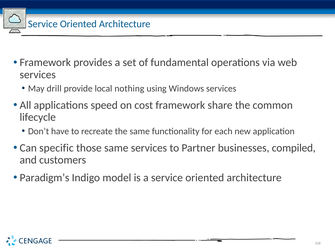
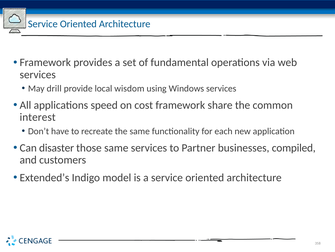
nothing: nothing -> wisdom (129, 88)
lifecycle: lifecycle -> interest (38, 117)
specific: specific -> disaster (57, 147)
Paradigm’s: Paradigm’s -> Extended’s (44, 177)
